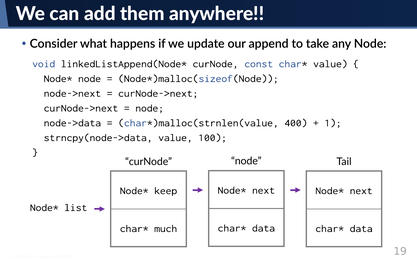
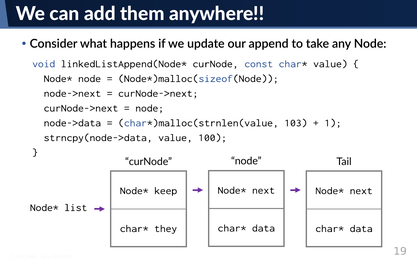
400: 400 -> 103 (296, 123)
much: much -> they (166, 228)
